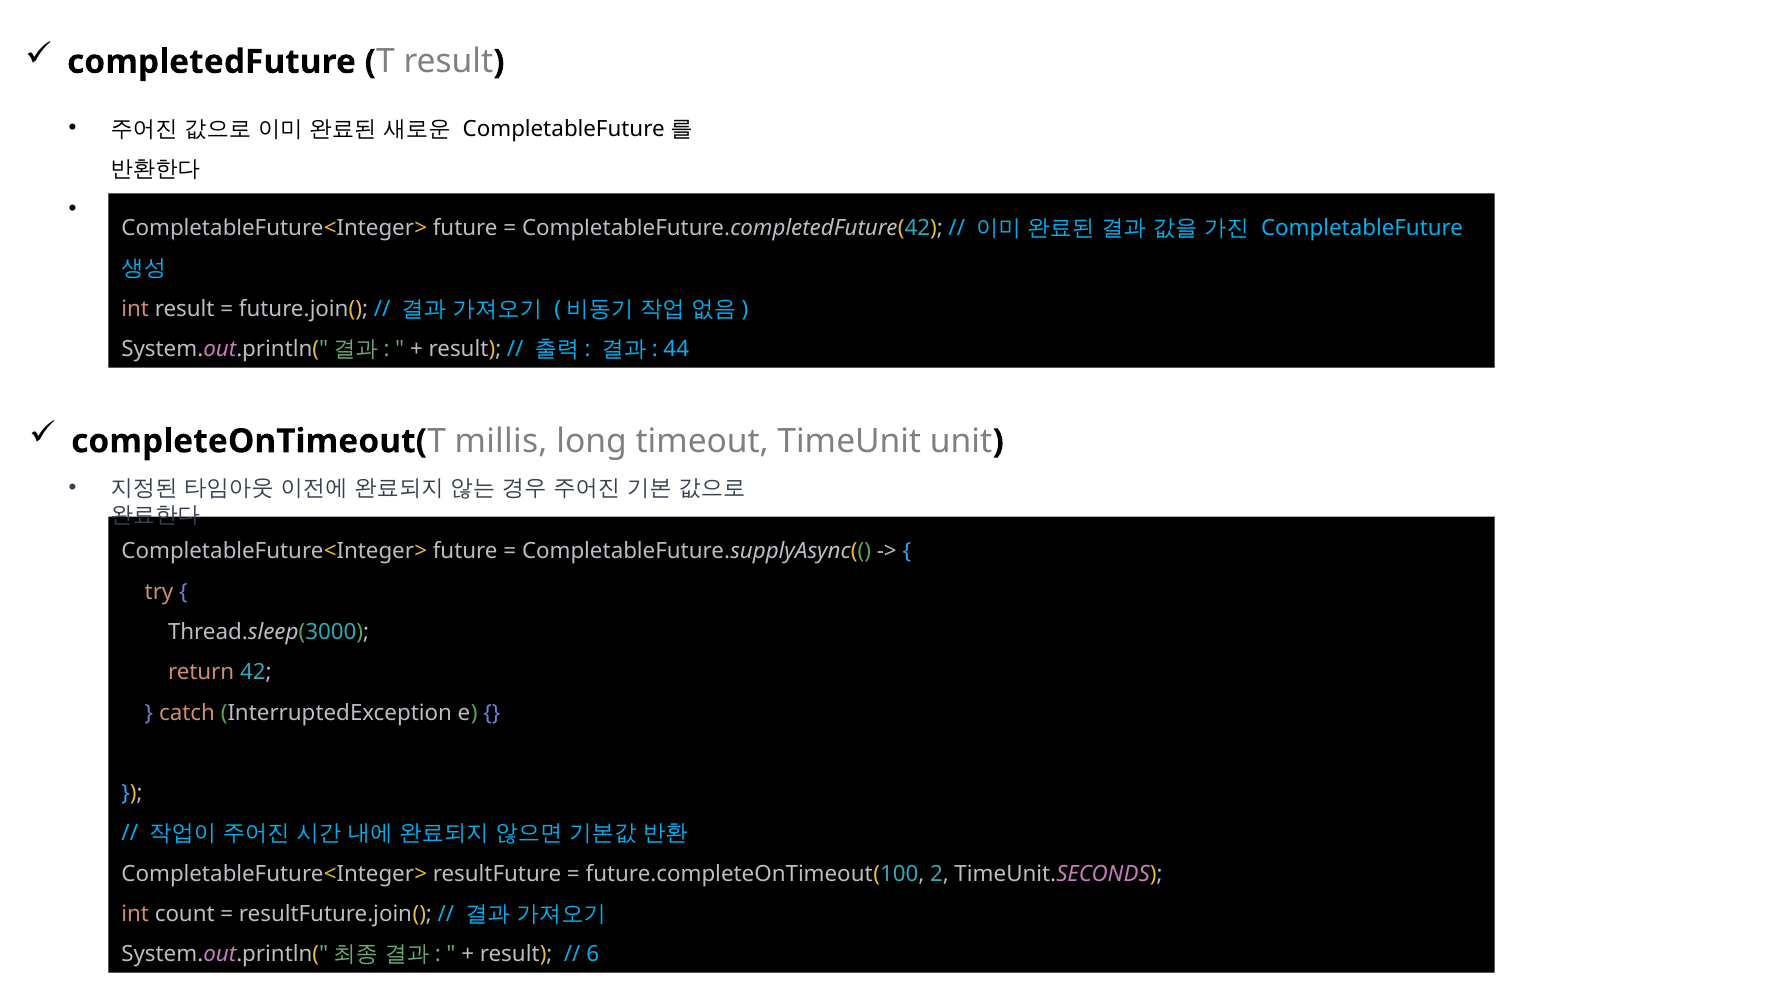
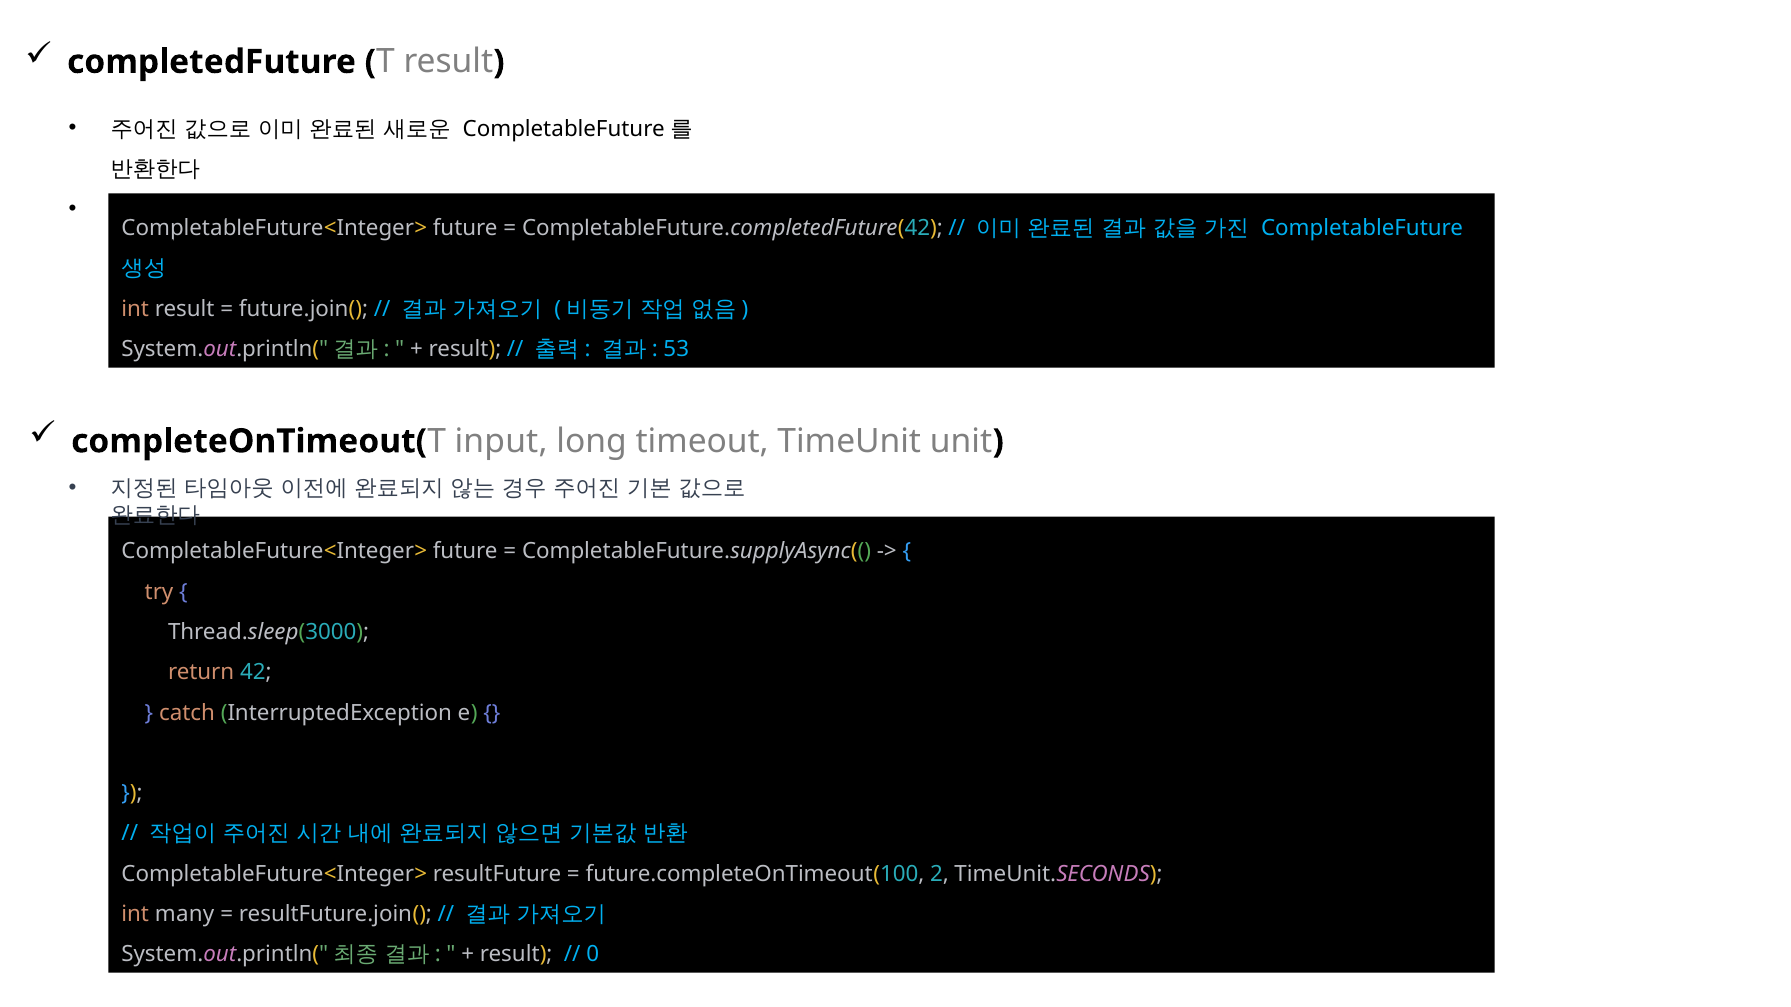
44: 44 -> 53 (676, 349)
millis: millis -> input (501, 441)
count: count -> many (185, 914)
6: 6 -> 0 (593, 955)
